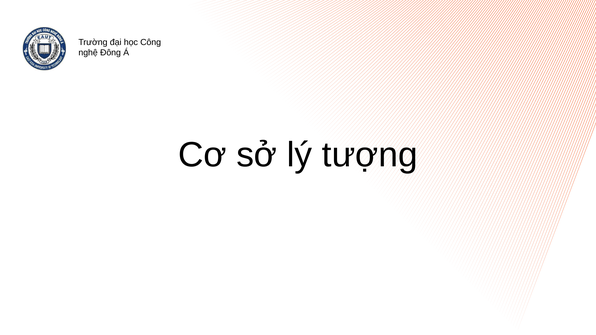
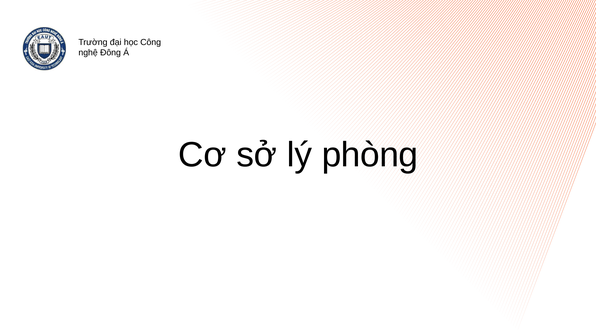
tượng: tượng -> phòng (370, 155)
